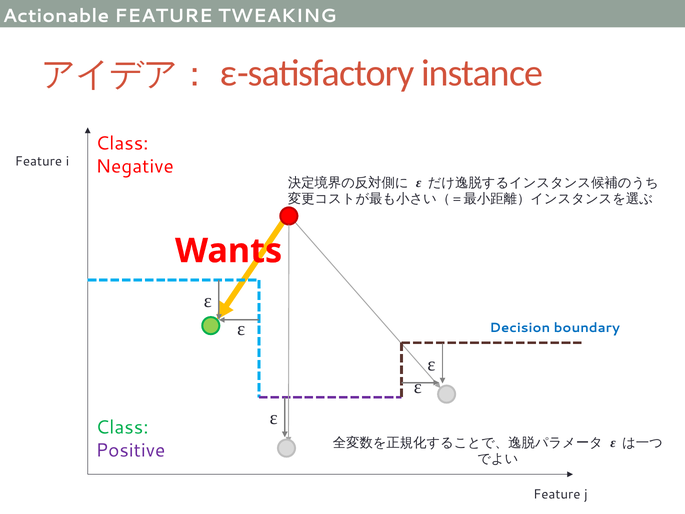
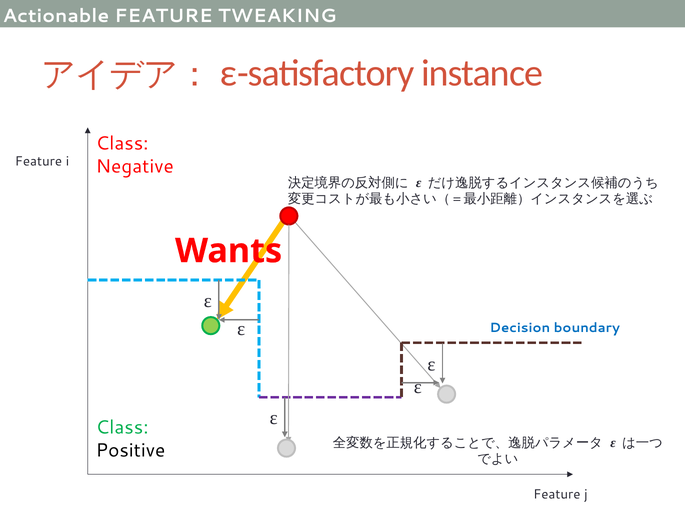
Positive colour: purple -> black (130, 450)
